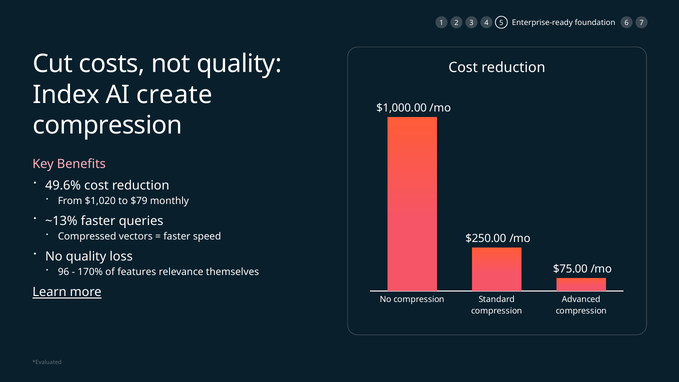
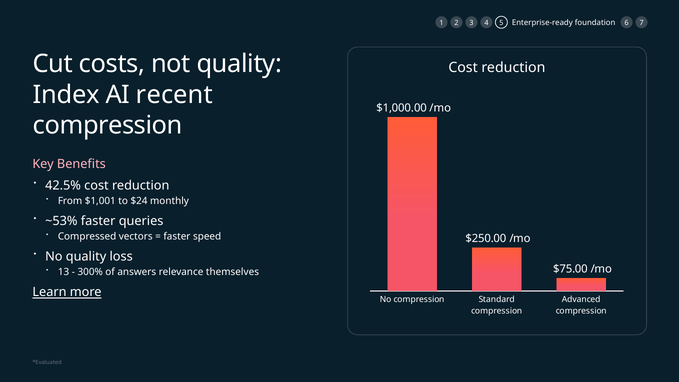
create: create -> recent (174, 95)
49.6%: 49.6% -> 42.5% (63, 186)
$1,020: $1,020 -> $1,001 (100, 201)
$79: $79 -> $24 (139, 201)
~13%: ~13% -> ~53% (61, 221)
96: 96 -> 13 (64, 272)
170%: 170% -> 300% (90, 272)
features: features -> answers (137, 272)
